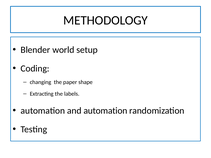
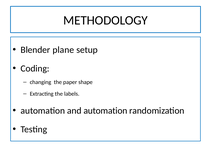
world: world -> plane (63, 50)
